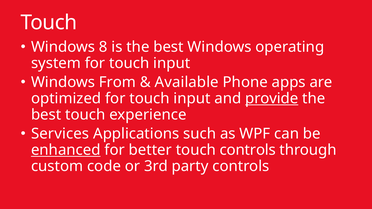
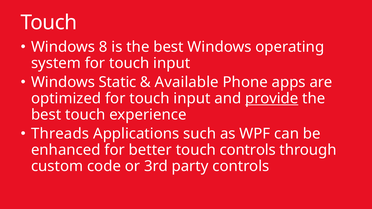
From: From -> Static (118, 82)
Services: Services -> Threads (60, 134)
enhanced underline: present -> none (66, 150)
